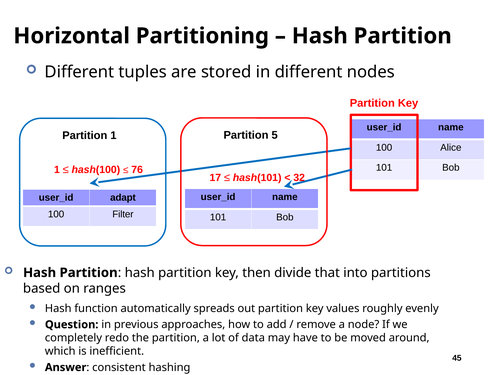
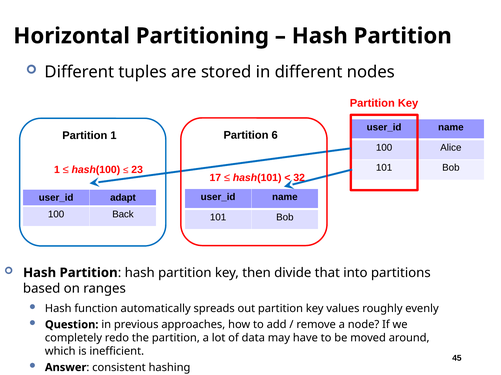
5: 5 -> 6 (275, 135)
76: 76 -> 23 (137, 170)
Filter: Filter -> Back (123, 215)
